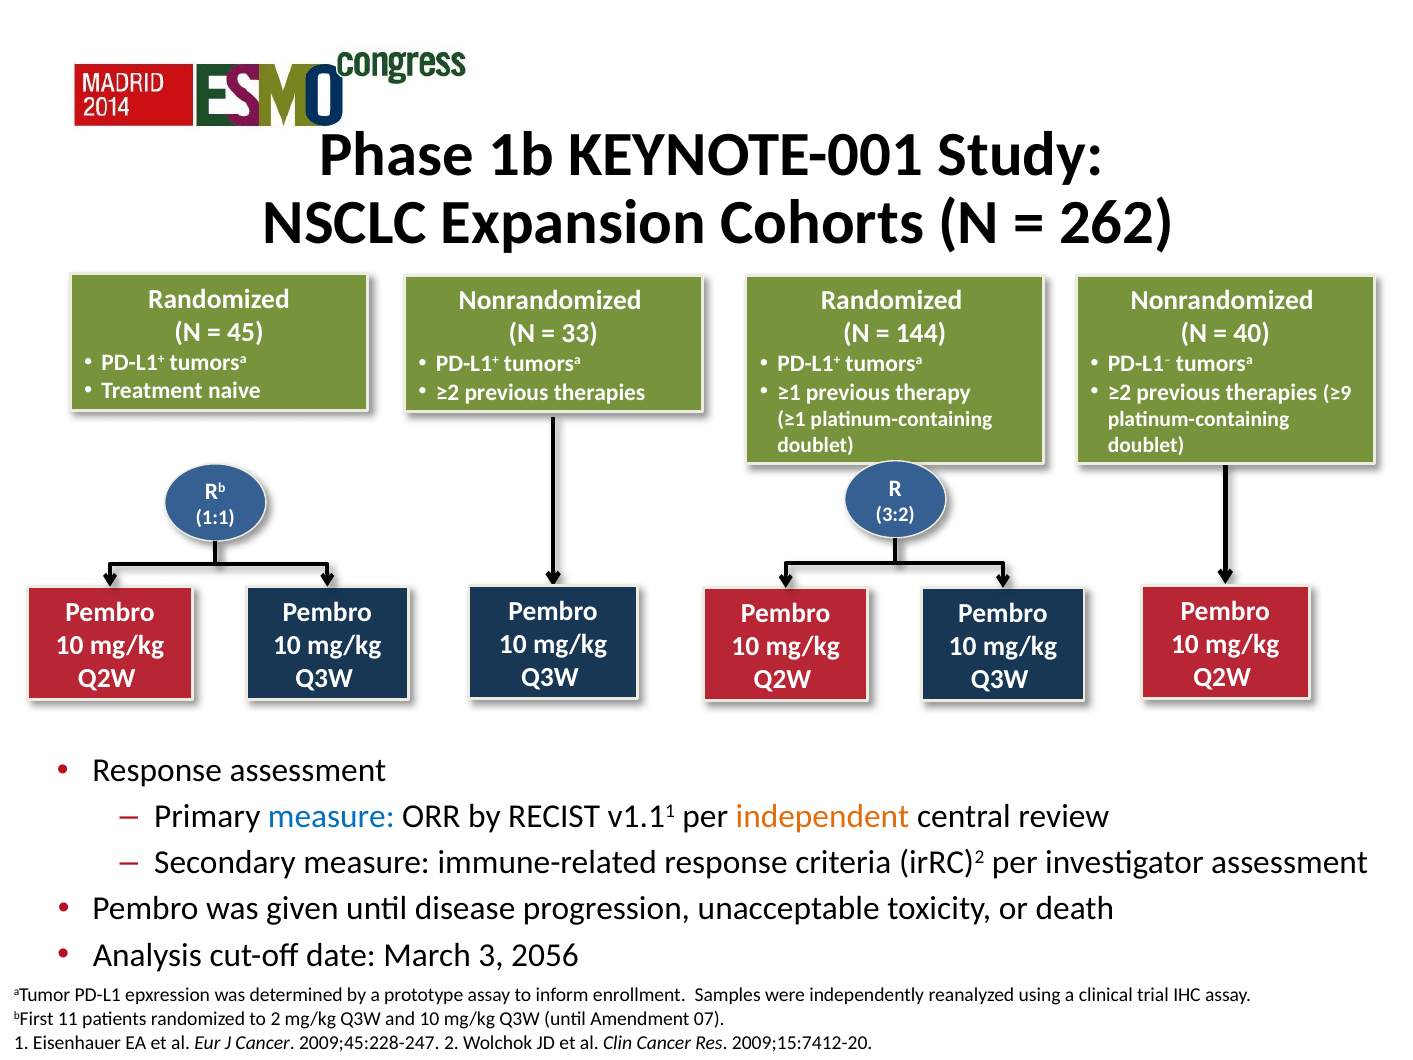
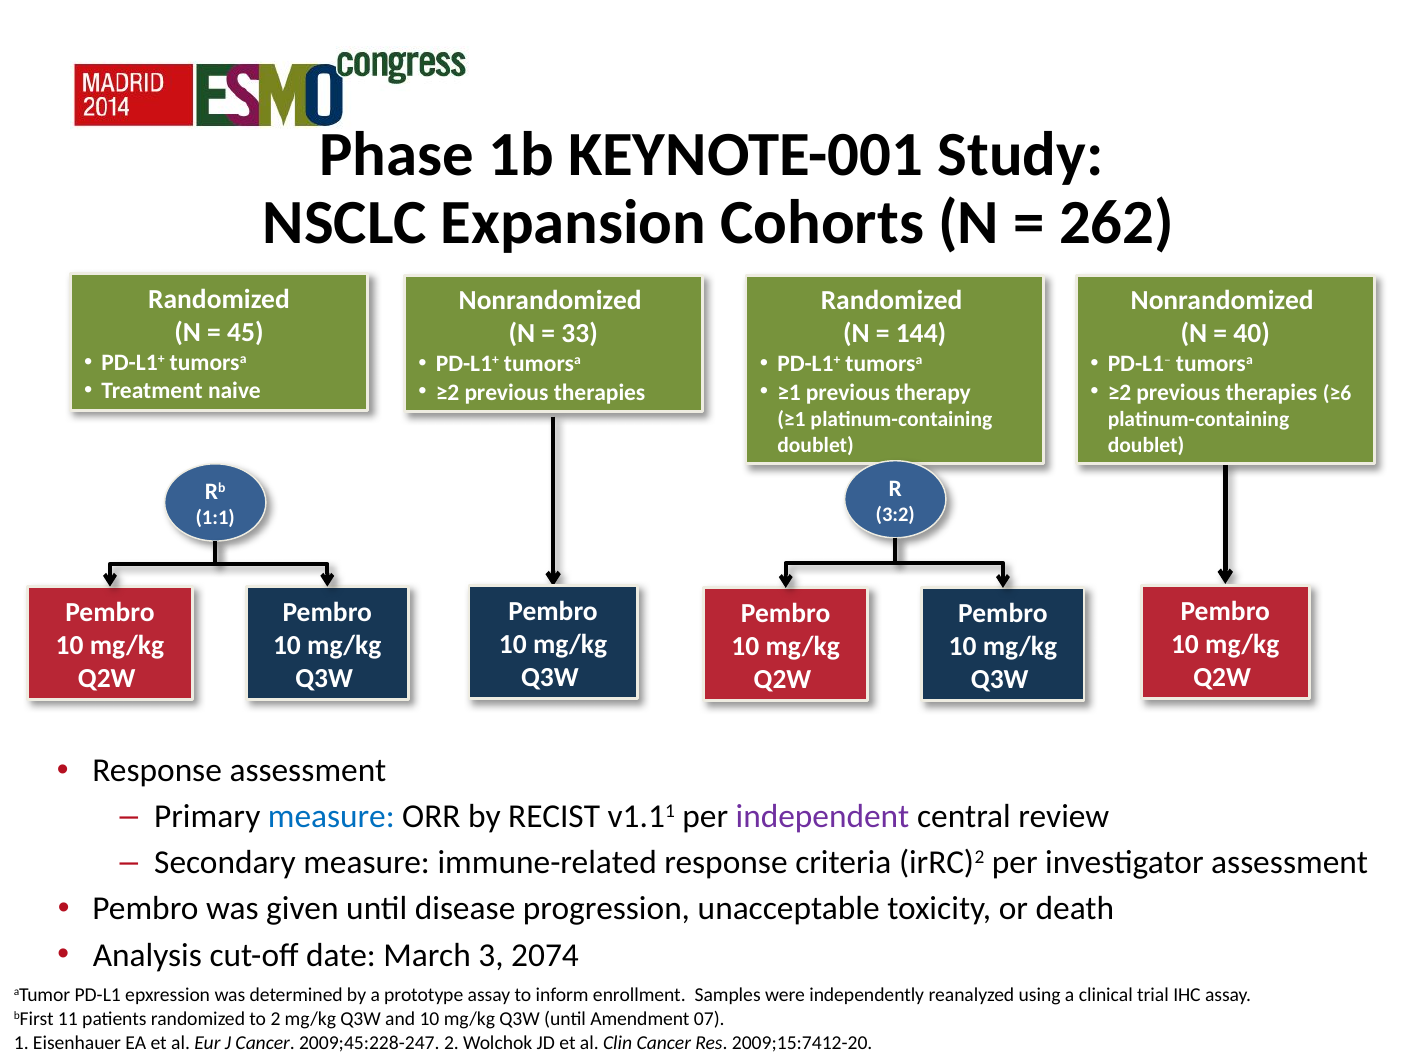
≥9: ≥9 -> ≥6 (1337, 393)
independent colour: orange -> purple (823, 817)
2056: 2056 -> 2074 (545, 955)
